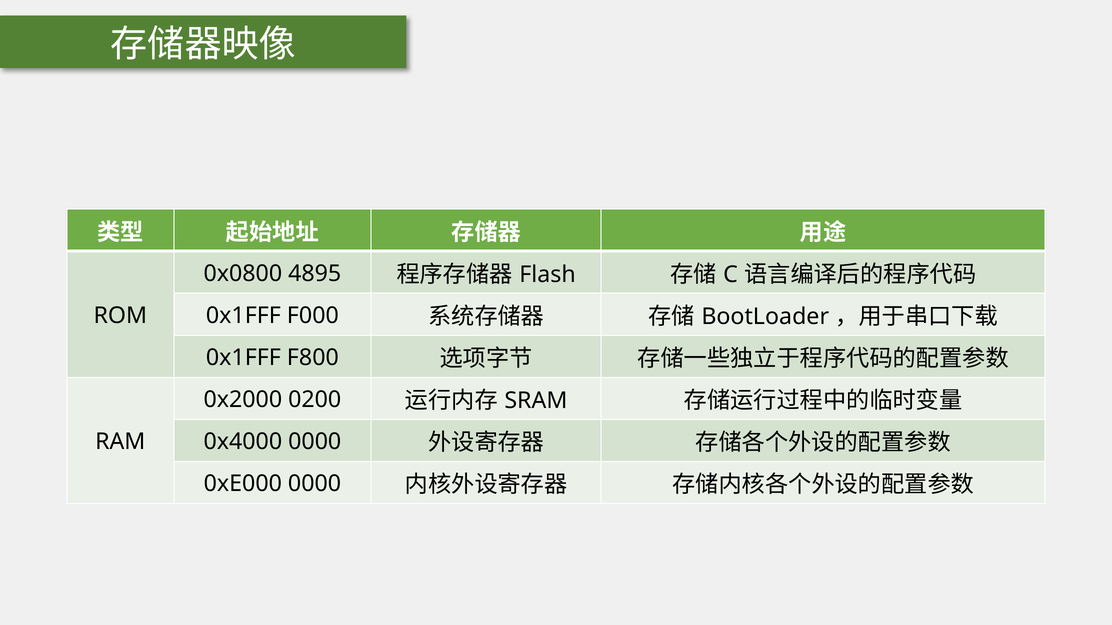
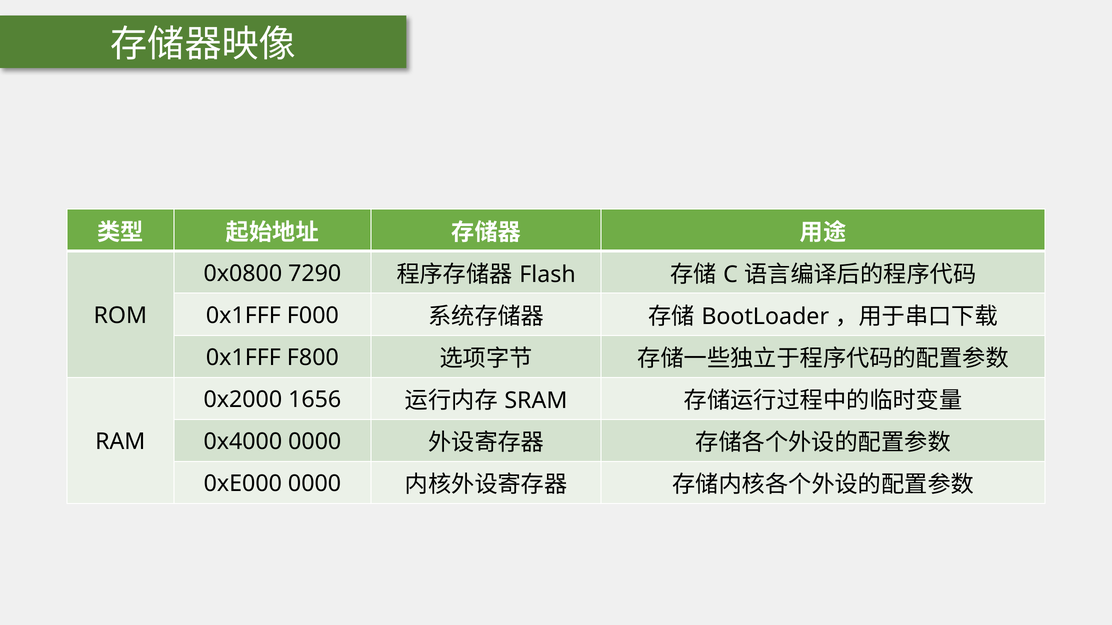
4895: 4895 -> 7290 (315, 274)
0200: 0200 -> 1656 (315, 400)
